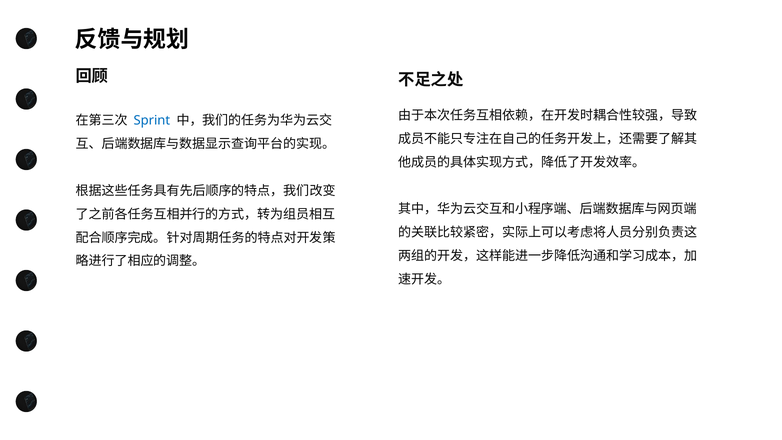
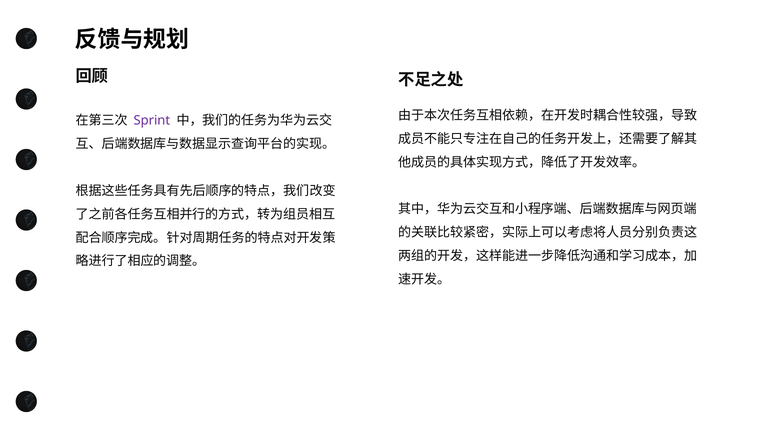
Sprint colour: blue -> purple (152, 120)
